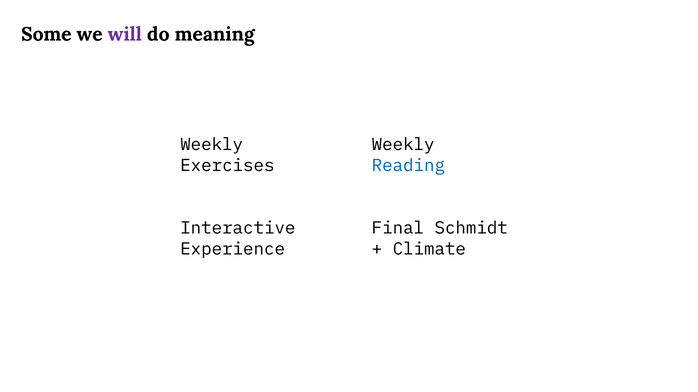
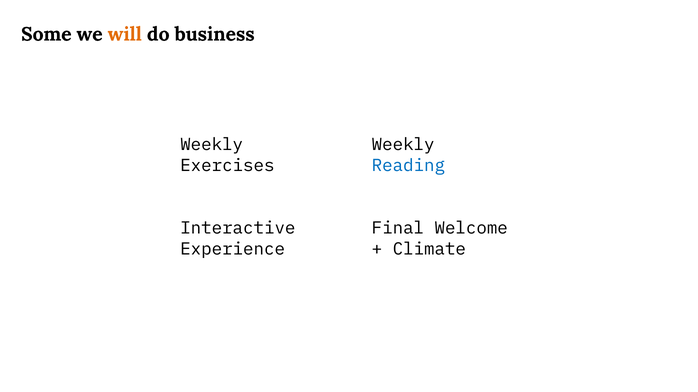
will colour: purple -> orange (125, 34)
meaning: meaning -> business (215, 34)
Schmidt: Schmidt -> Welcome (471, 228)
